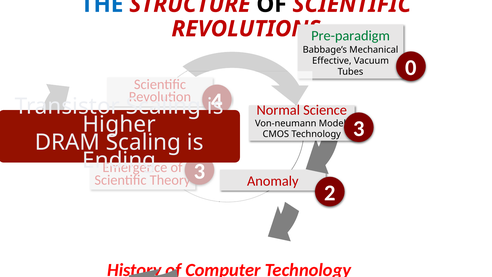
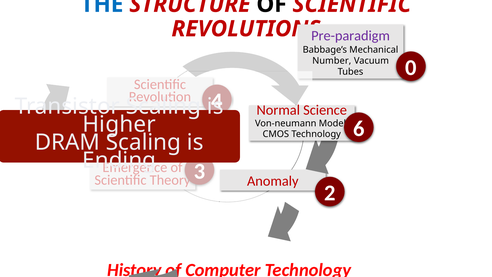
Pre-paradigm colour: green -> purple (351, 36)
Effective: Effective -> Number (332, 61)
Technology 3: 3 -> 6 (359, 129)
